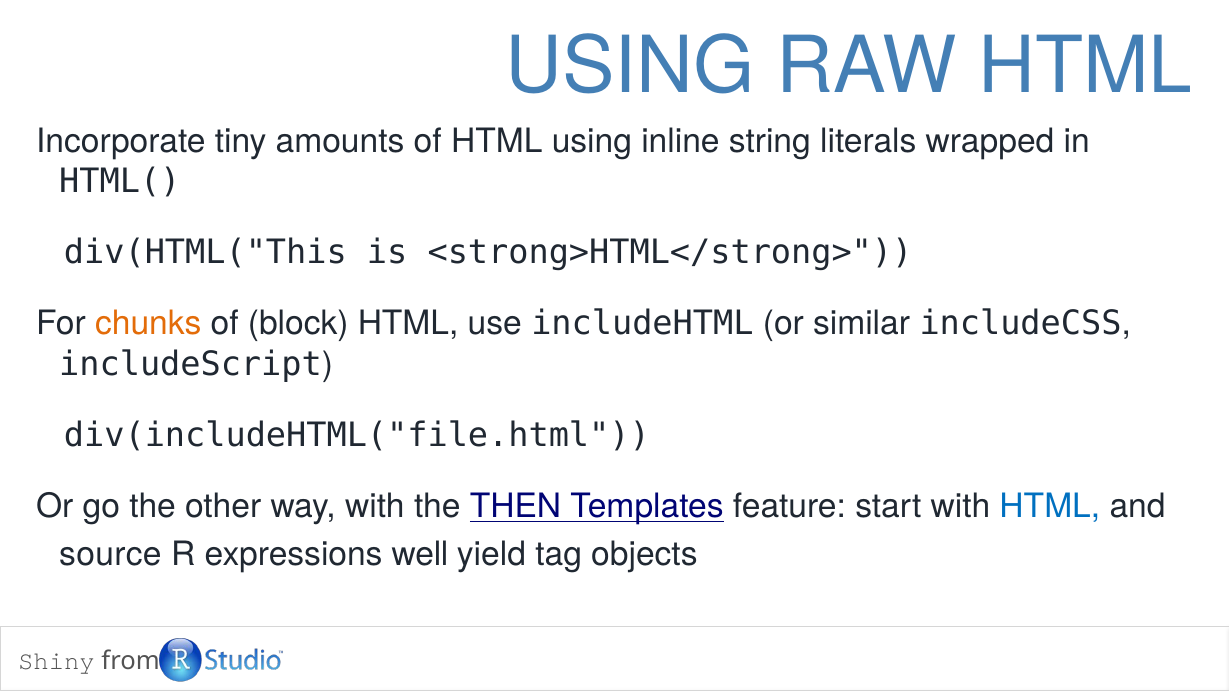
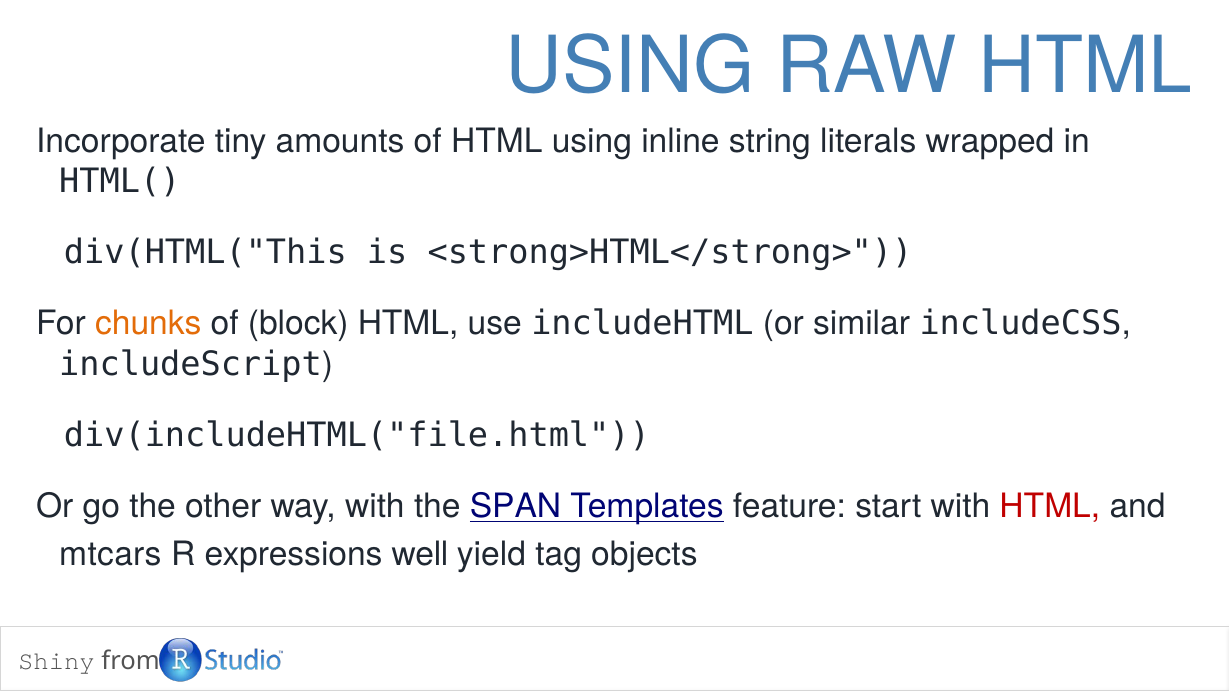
THEN: THEN -> SPAN (516, 506)
HTML colour: blue -> red (1050, 506)
source: source -> mtcars (110, 555)
